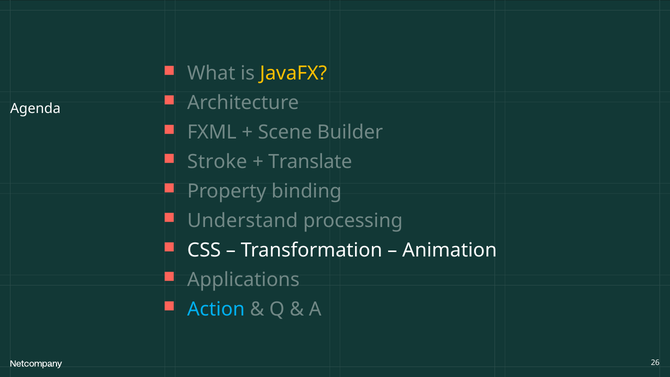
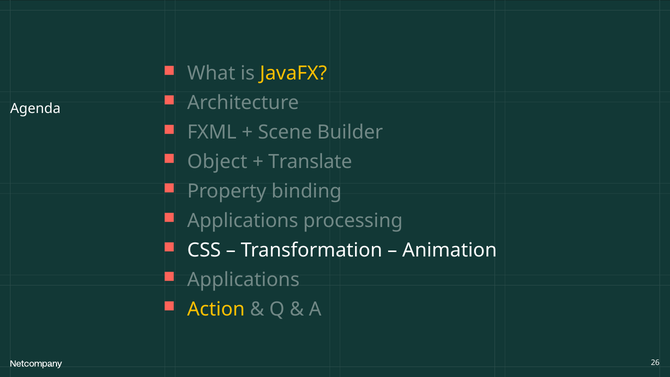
Stroke: Stroke -> Object (217, 162)
Understand: Understand -> Applications (243, 221)
Action colour: light blue -> yellow (216, 309)
